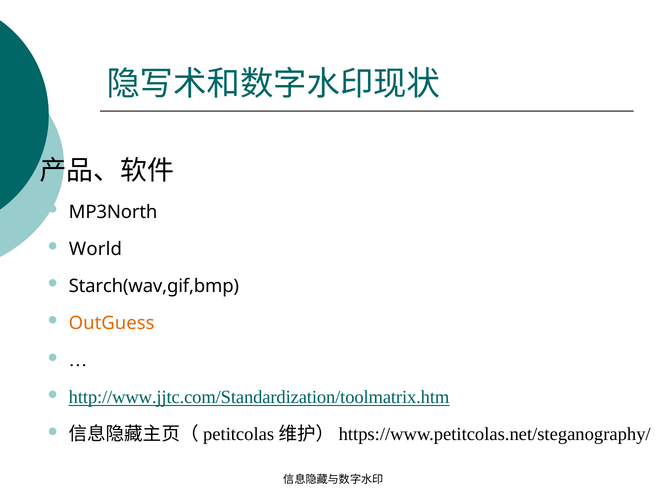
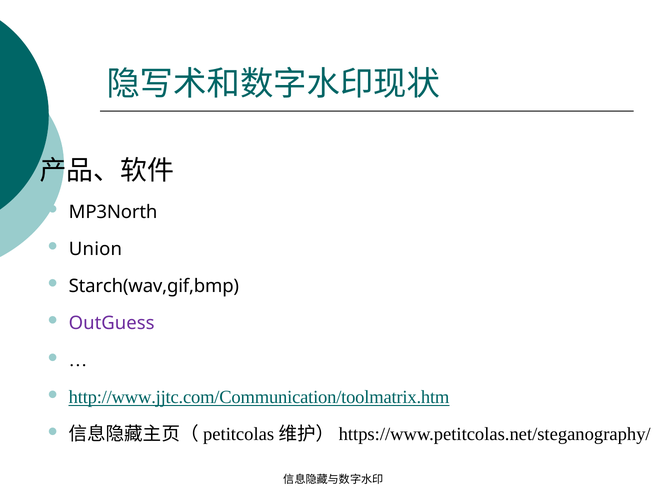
World: World -> Union (95, 249)
OutGuess colour: orange -> purple (112, 323)
http://www.jjtc.com/Standardization/toolmatrix.htm: http://www.jjtc.com/Standardization/toolmatrix.htm -> http://www.jjtc.com/Communication/toolmatrix.htm (259, 397)
